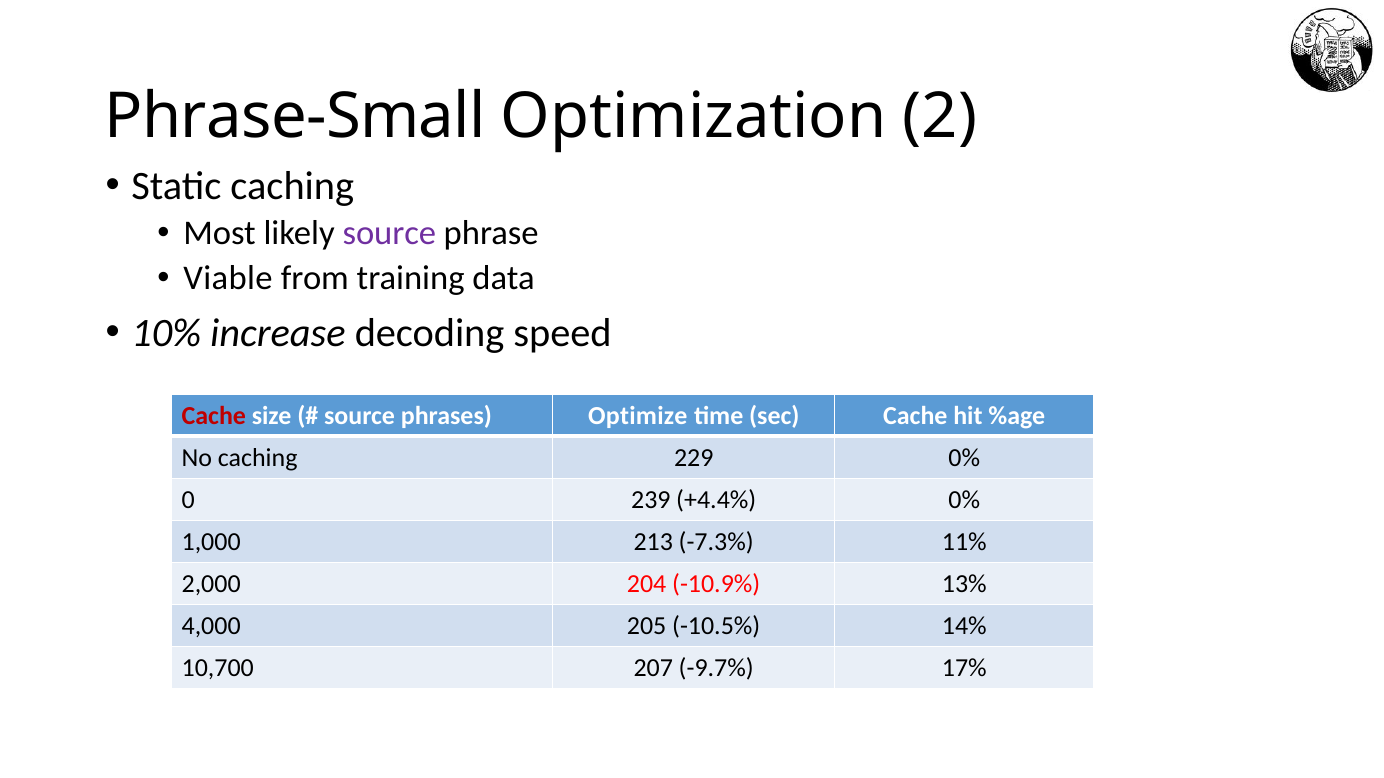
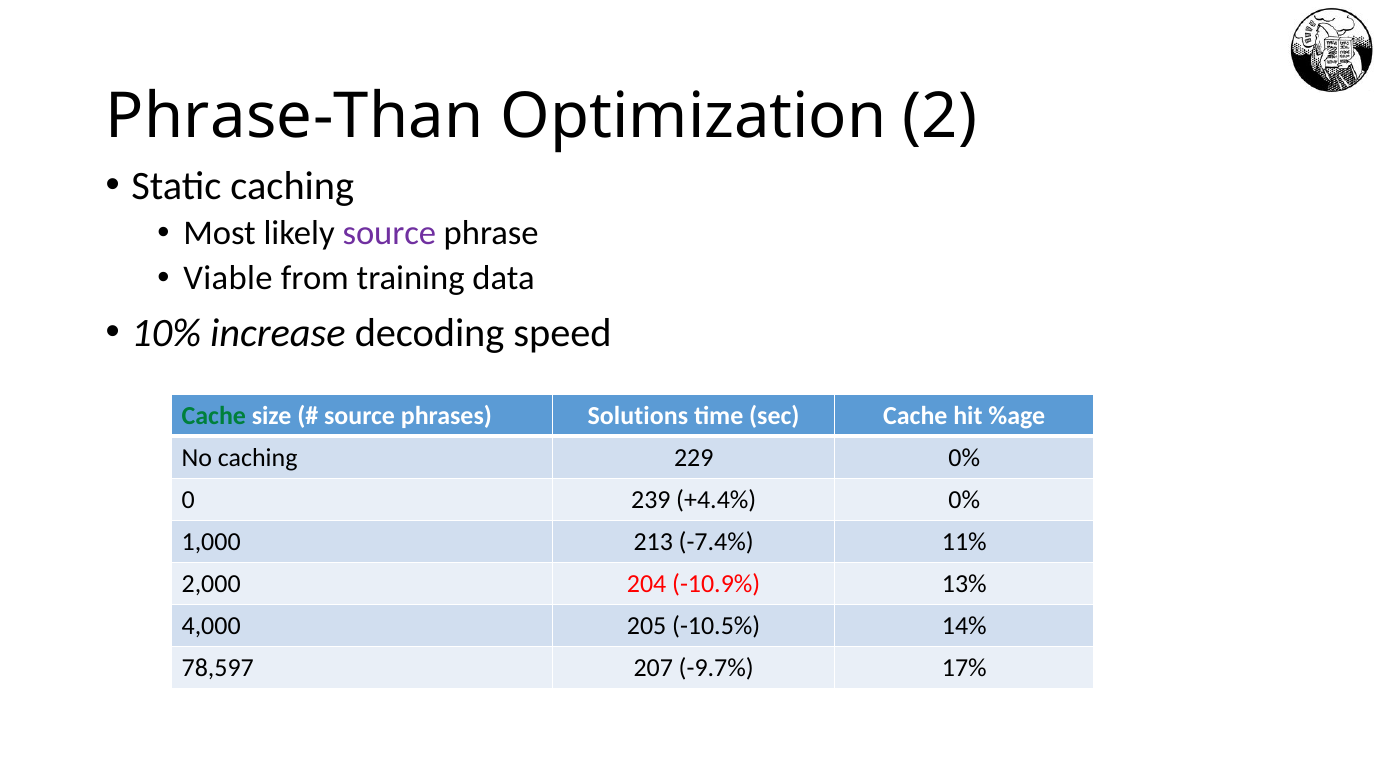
Phrase-Small: Phrase-Small -> Phrase-Than (295, 116)
Cache colour: red -> green (214, 416)
Optimize: Optimize -> Solutions (638, 416)
-7.3%: -7.3% -> -7.4% (716, 542)
10,700: 10,700 -> 78,597 (218, 668)
